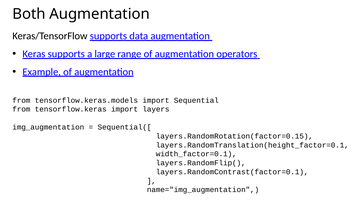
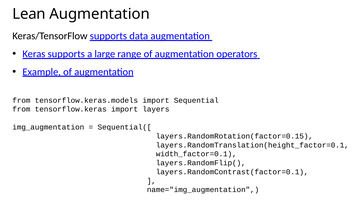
Both: Both -> Lean (29, 14)
